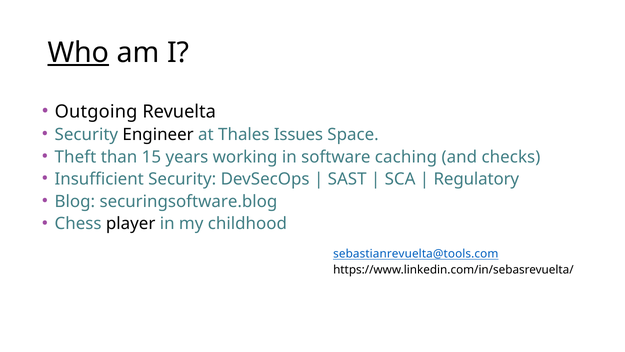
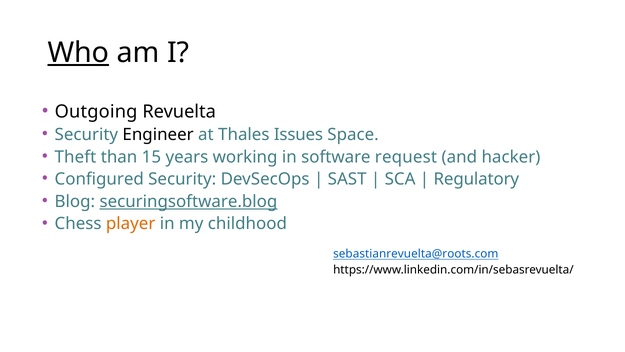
caching: caching -> request (406, 157)
checks: checks -> hacker (511, 157)
Insufficient: Insufficient -> Configured (99, 179)
securingsoftware.blog underline: none -> present (188, 201)
player colour: black -> orange (131, 223)
sebastianrevuelta@tools.com: sebastianrevuelta@tools.com -> sebastianrevuelta@roots.com (416, 254)
